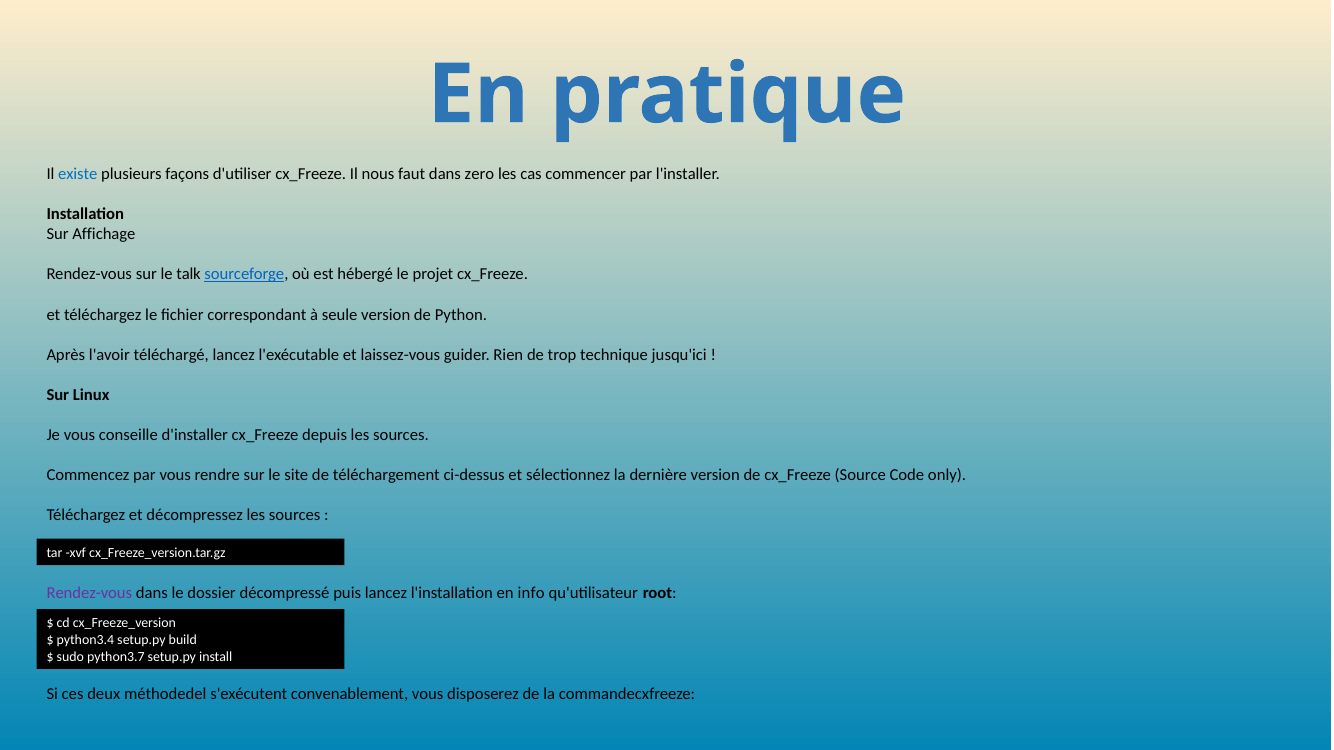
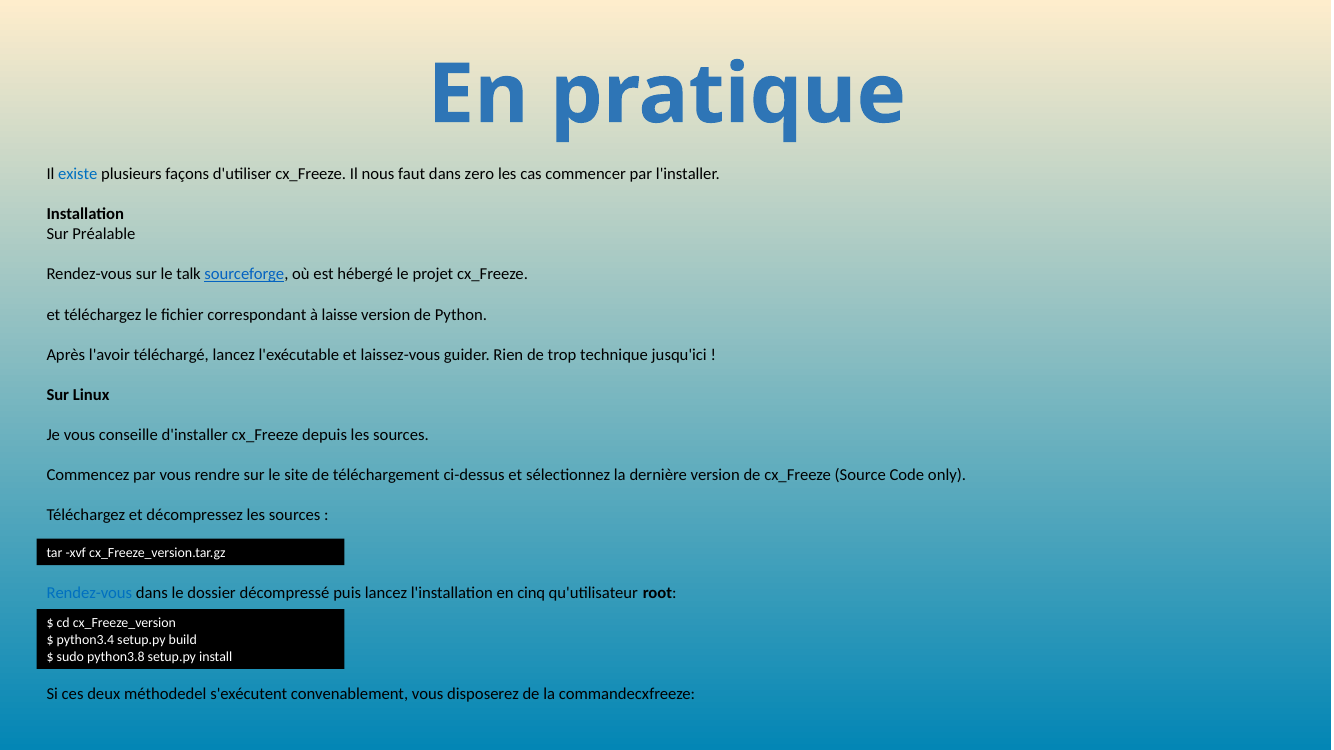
Affichage: Affichage -> Préalable (104, 234)
seule: seule -> laisse (340, 315)
Rendez-vous colour: purple -> blue (89, 593)
info: info -> cinq (531, 593)
python3.7: python3.7 -> python3.8 (116, 657)
